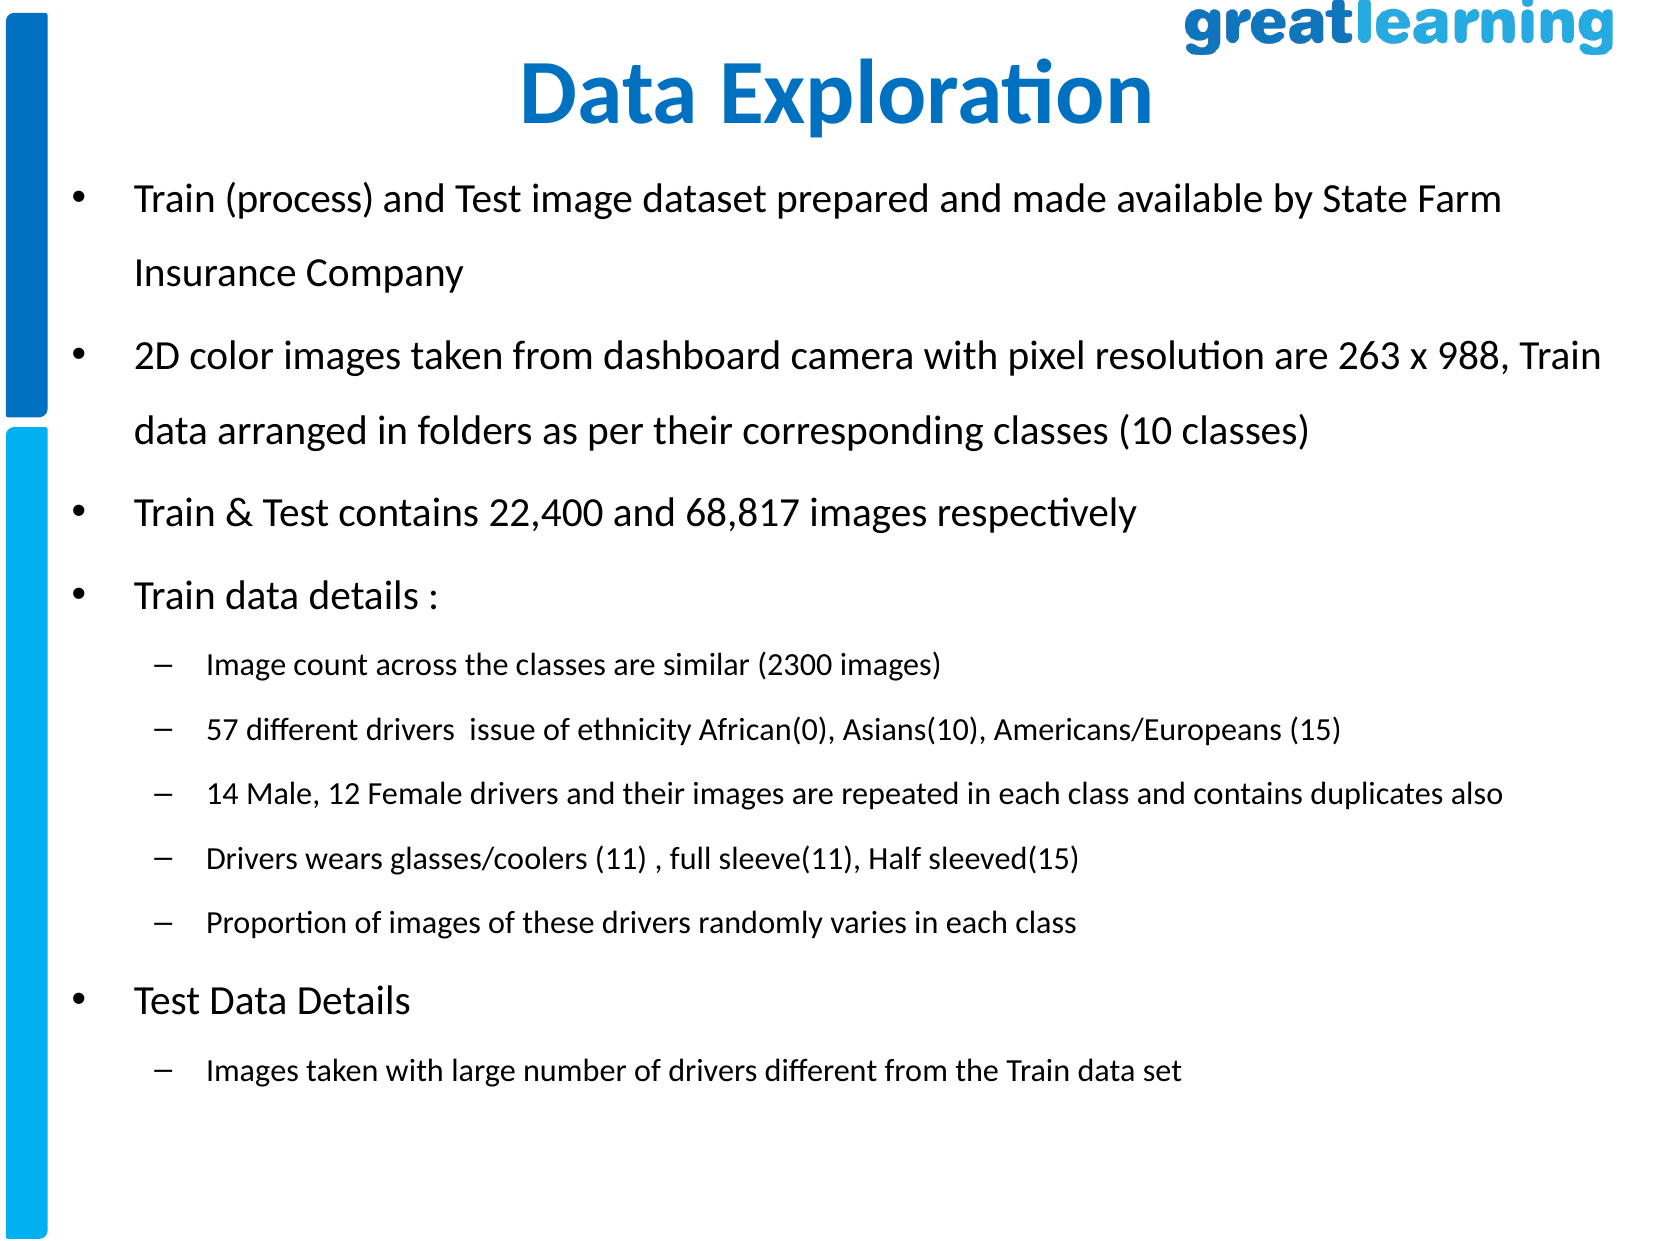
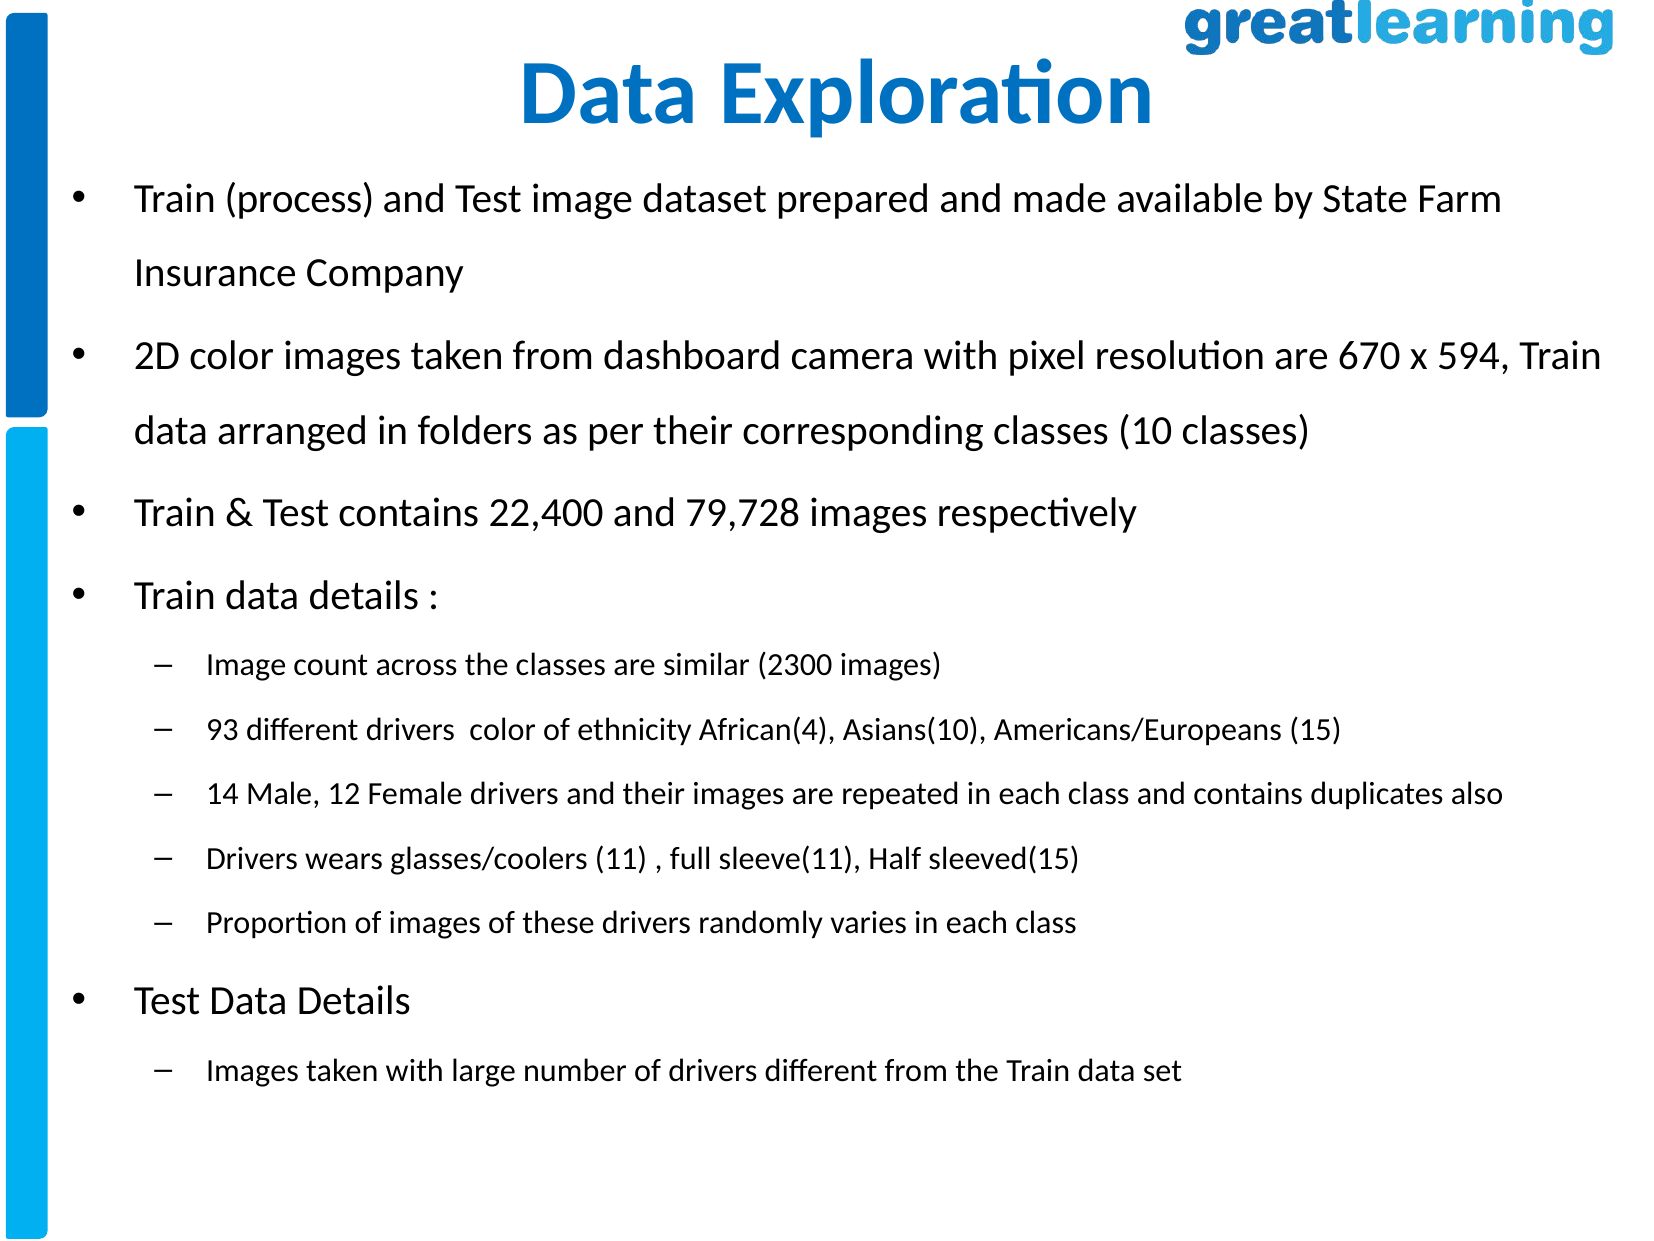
263: 263 -> 670 (1369, 356)
988: 988 -> 594 (1474, 356)
68,817: 68,817 -> 79,728 (743, 513)
57: 57 -> 93 (222, 729)
drivers issue: issue -> color (503, 729)
African(0: African(0 -> African(4 (767, 729)
